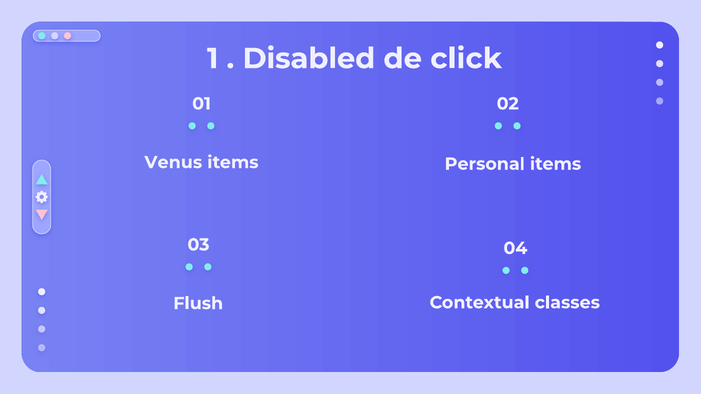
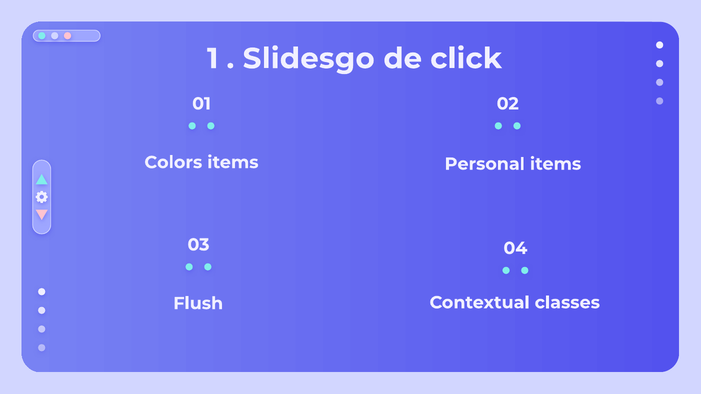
Disabled: Disabled -> Slidesgo (309, 59)
Venus: Venus -> Colors (173, 163)
